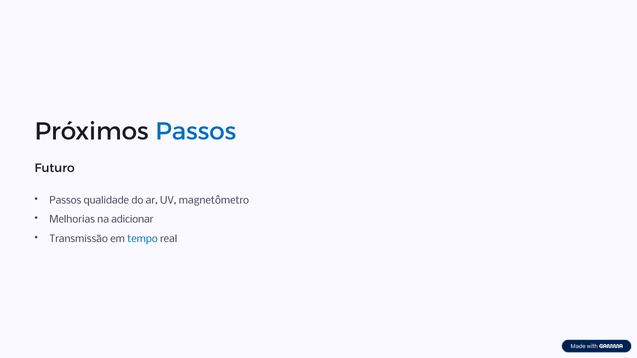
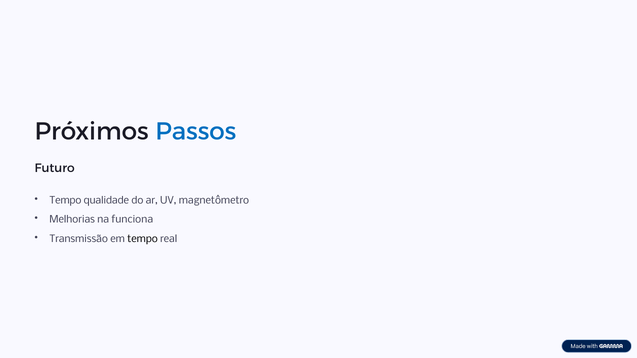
Passos: Passos -> Tempo (65, 201)
adicionar: adicionar -> funciona (132, 220)
tempo colour: blue -> black (143, 239)
